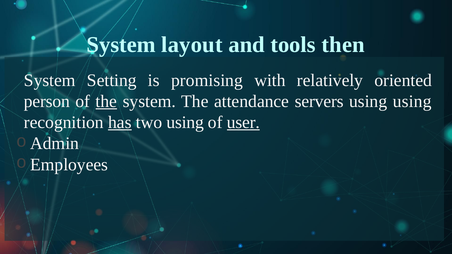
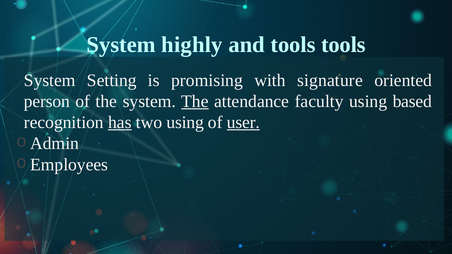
layout: layout -> highly (192, 45)
tools then: then -> tools (343, 45)
relatively: relatively -> signature (330, 80)
the underline: present -> none (106, 101)
The underline: none -> present (195, 101)
servers: servers -> faculty (319, 101)
using using: using -> based (412, 101)
